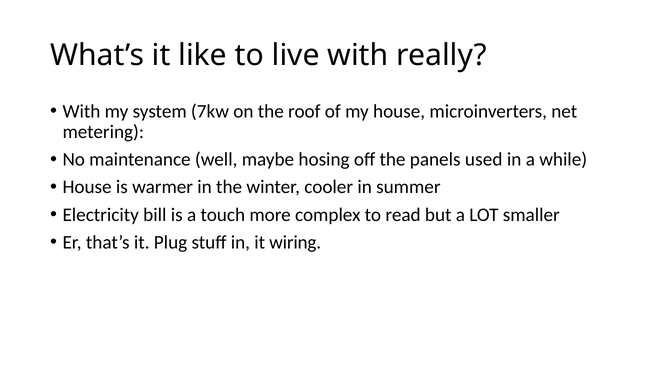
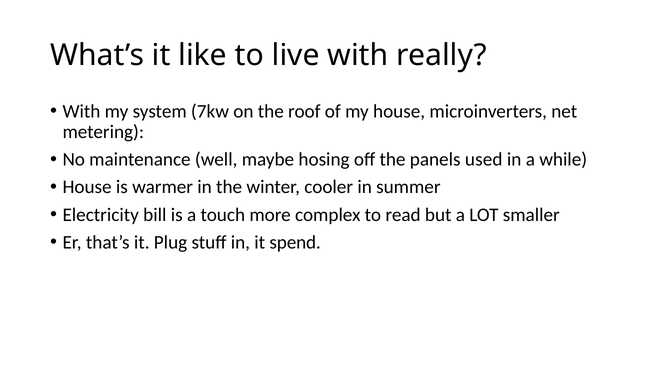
wiring: wiring -> spend (295, 242)
